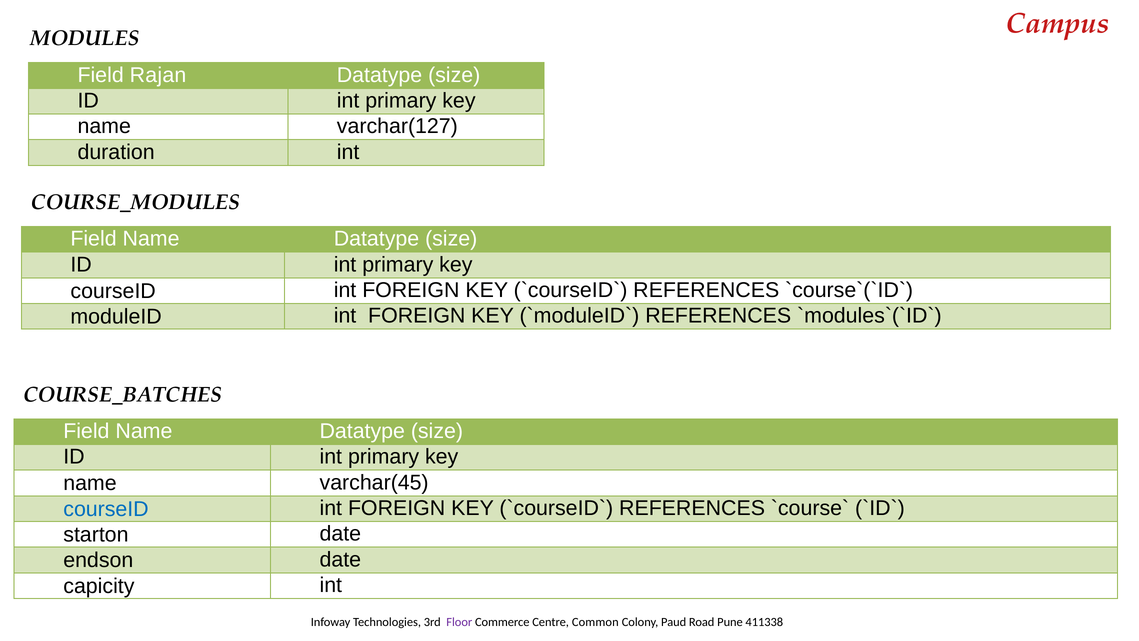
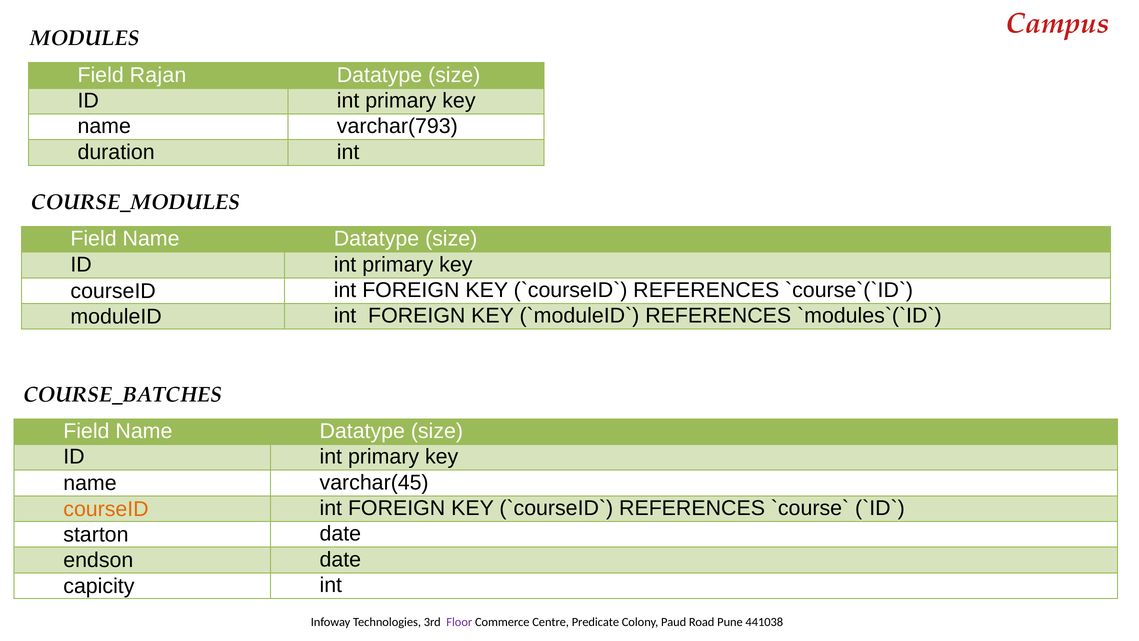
varchar(127: varchar(127 -> varchar(793 (397, 126)
courseID colour: blue -> orange (106, 509)
Common: Common -> Predicate (595, 622)
411338: 411338 -> 441038 (764, 622)
